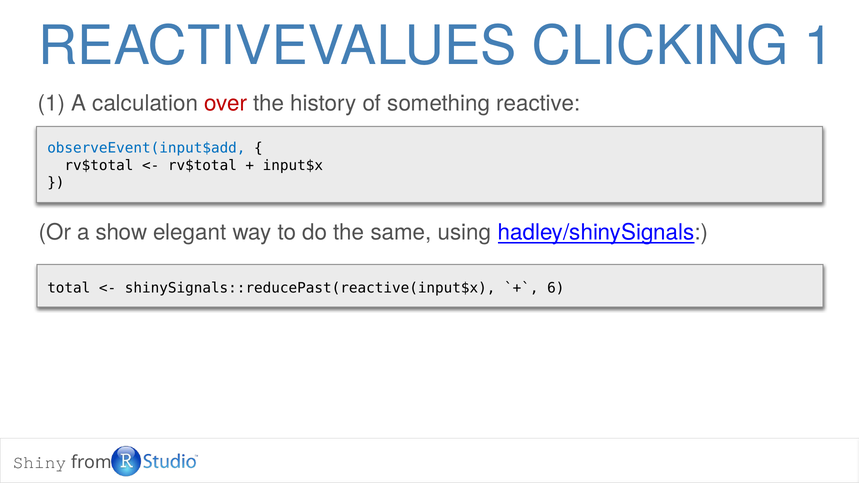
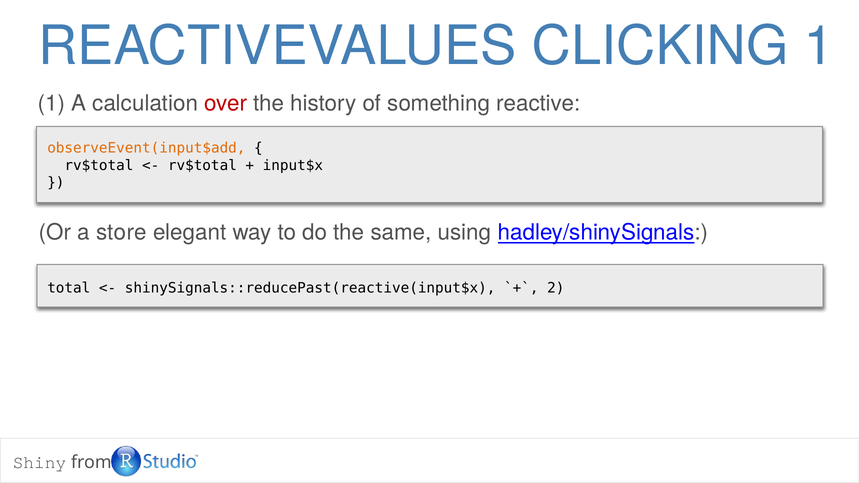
observeEvent(input$add colour: blue -> orange (146, 148)
show: show -> store (121, 233)
6: 6 -> 2 (556, 288)
